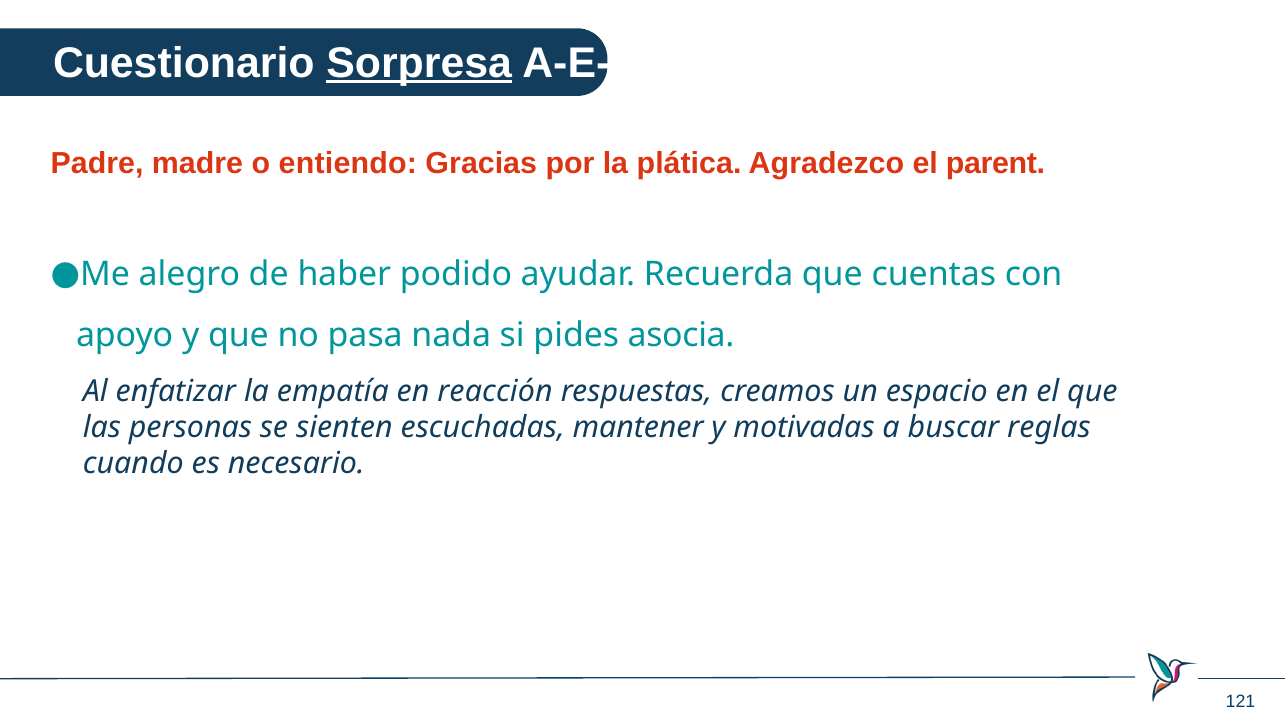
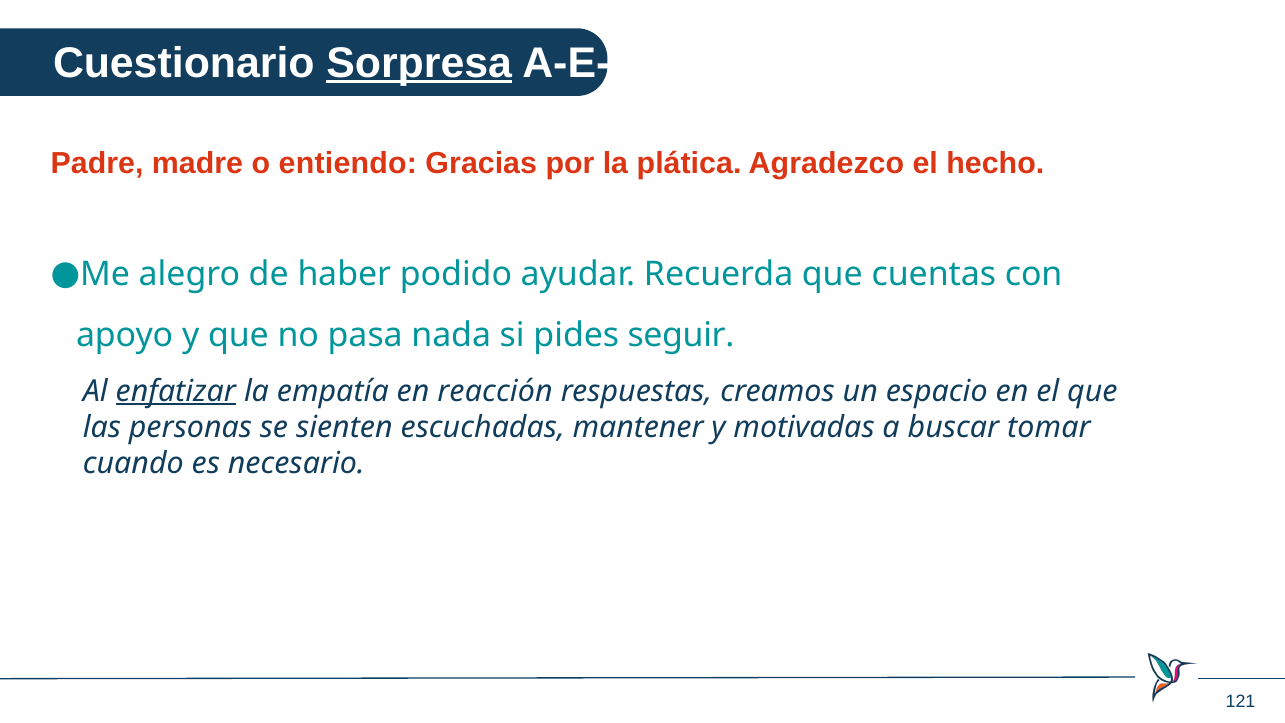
parent: parent -> hecho (995, 163)
asocia: asocia -> seguir (681, 335)
enfatizar underline: none -> present (176, 391)
reglas: reglas -> tomar (1049, 427)
